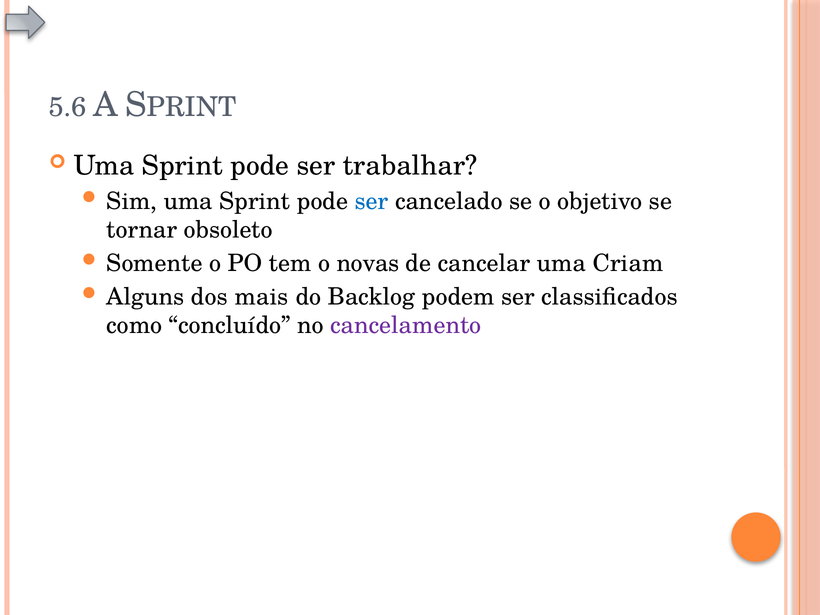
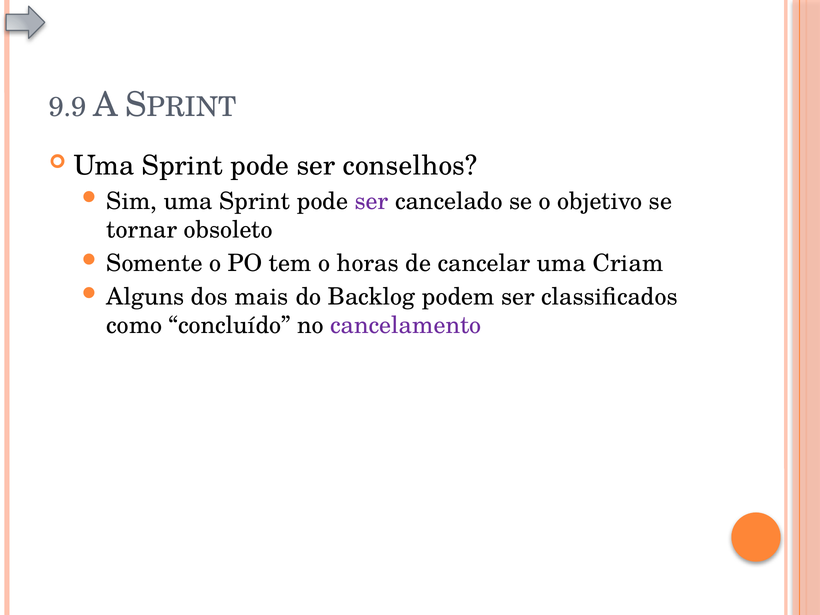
5.6: 5.6 -> 9.9 (68, 107)
trabalhar: trabalhar -> conselhos (410, 166)
ser colour: blue -> purple (372, 201)
novas: novas -> horas (368, 263)
